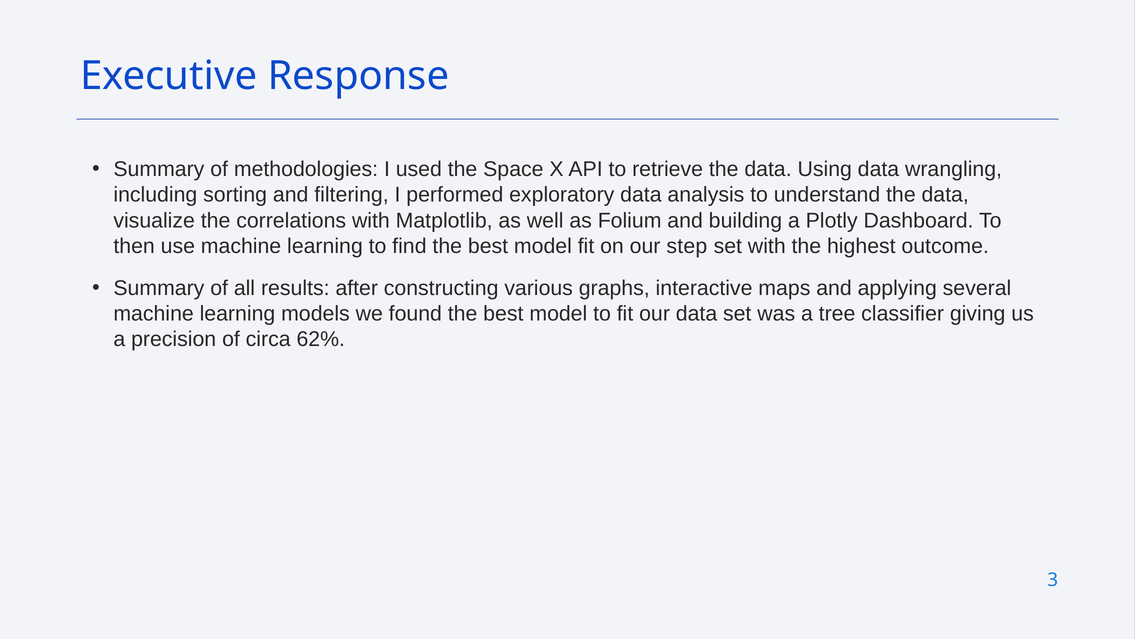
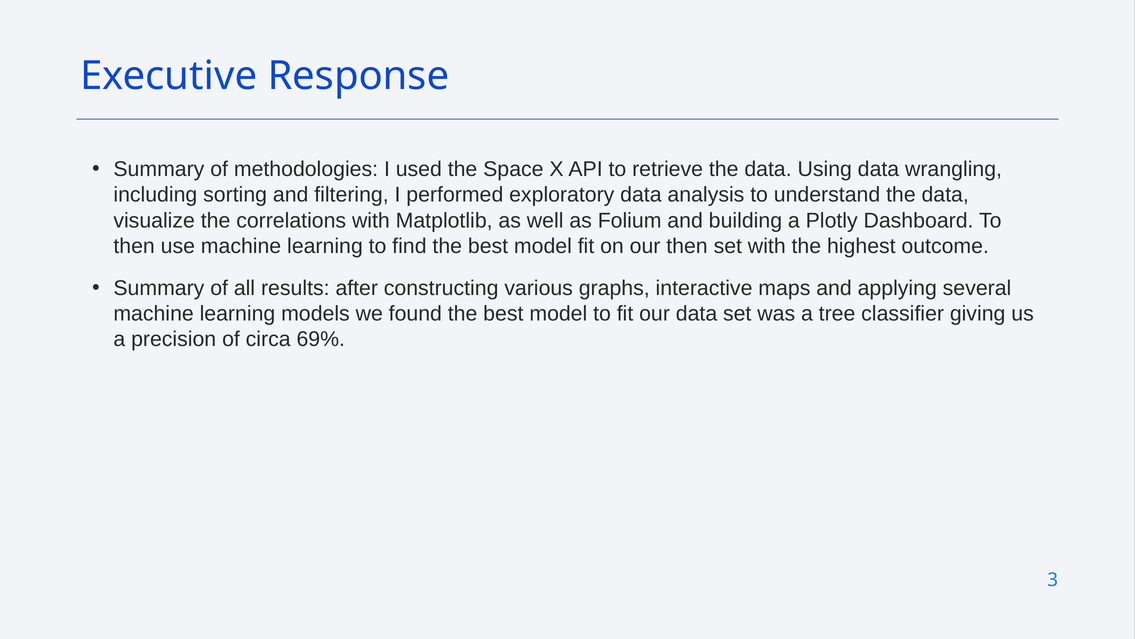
our step: step -> then (687, 246)
62%: 62% -> 69% (321, 339)
